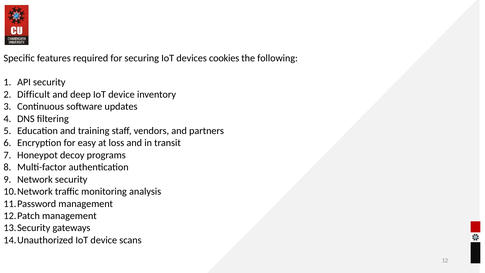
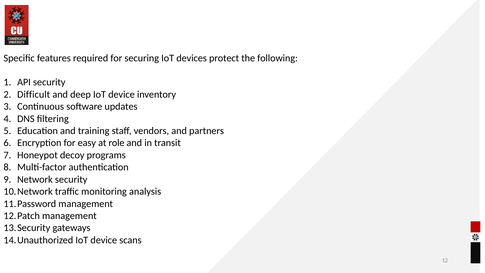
cookies: cookies -> protect (224, 58)
loss: loss -> role (117, 143)
